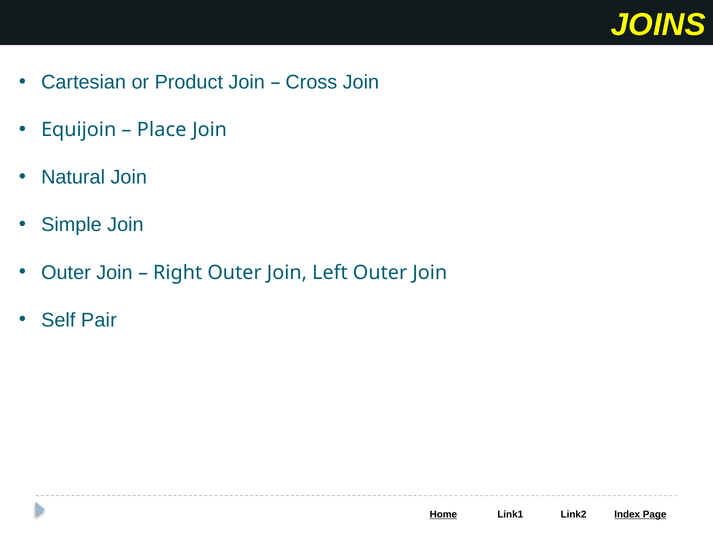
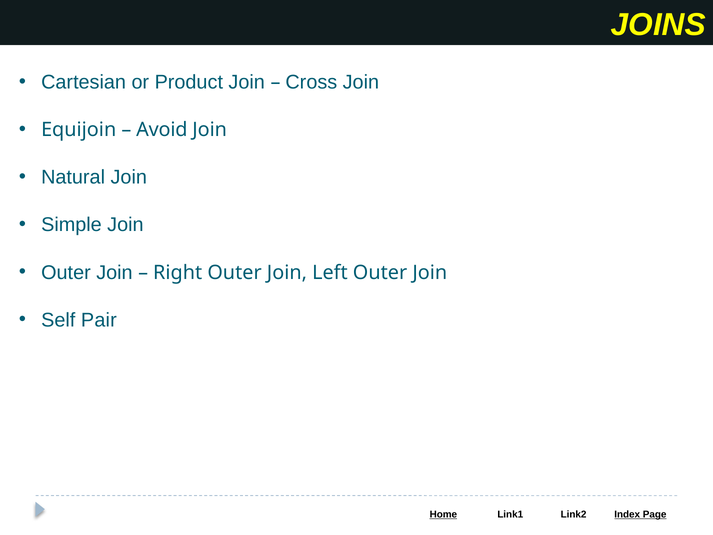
Place: Place -> Avoid (162, 130)
